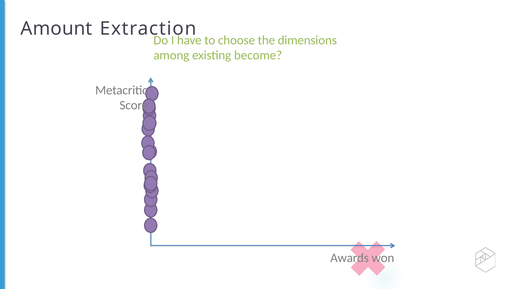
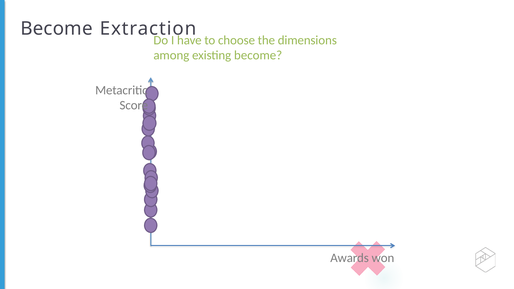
Amount: Amount -> Become (56, 29)
